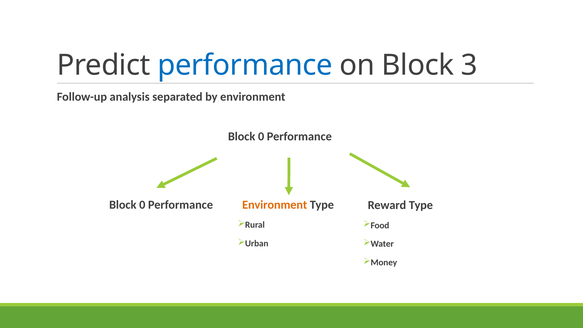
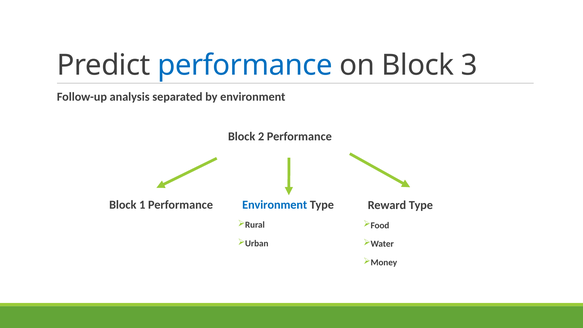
0: 0 -> 2 (261, 136)
0: 0 -> 1 (142, 205)
Environment colour: orange -> blue (275, 205)
